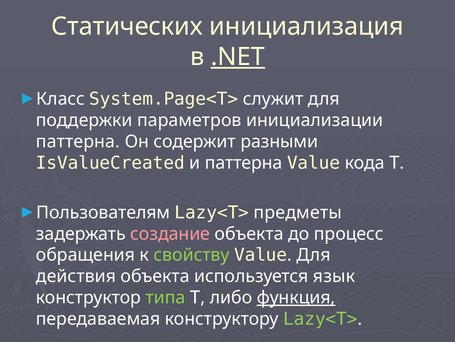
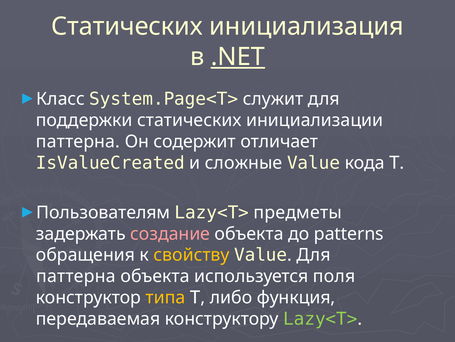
поддержки параметров: параметров -> статических (189, 120)
разными: разными -> отличает (279, 141)
и паттерна: паттерна -> сложные (244, 162)
процесс: процесс -> patterns (349, 233)
свойству colour: light green -> yellow (192, 255)
действия: действия -> паттерна (76, 276)
язык: язык -> поля (334, 276)
типа colour: light green -> yellow (165, 297)
функция underline: present -> none (296, 297)
